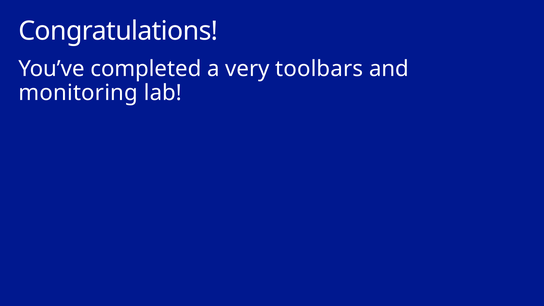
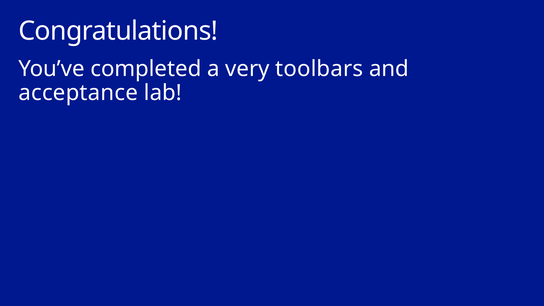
monitoring: monitoring -> acceptance (78, 93)
